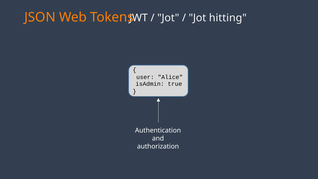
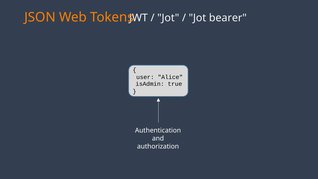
hitting: hitting -> bearer (228, 18)
